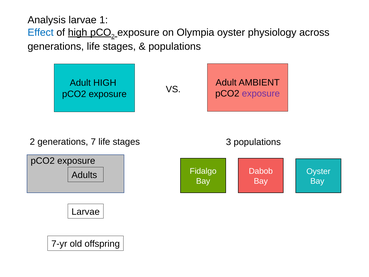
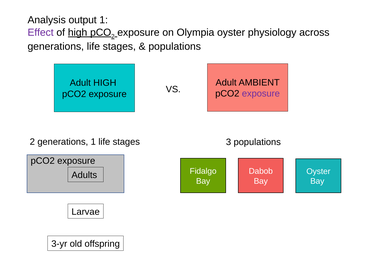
Analysis larvae: larvae -> output (83, 20)
Effect colour: blue -> purple (41, 32)
generations 7: 7 -> 1 (93, 142)
7-yr: 7-yr -> 3-yr (59, 244)
